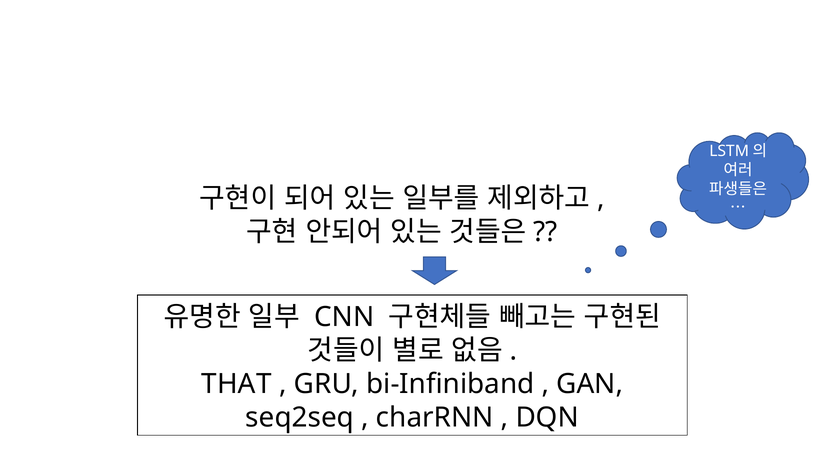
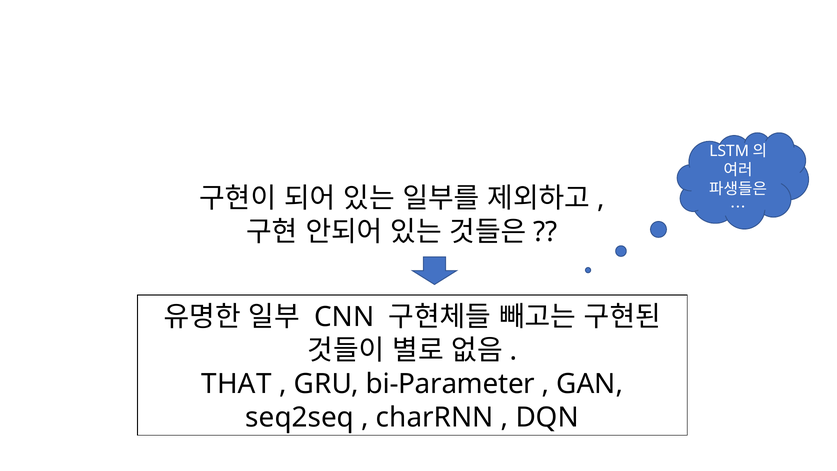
bi-Infiniband: bi-Infiniband -> bi-Parameter (450, 384)
